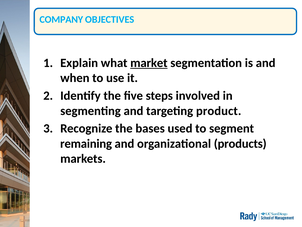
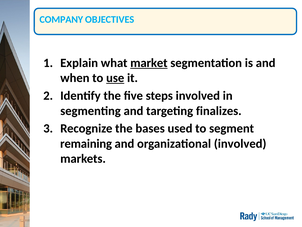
use underline: none -> present (115, 78)
product: product -> finalizes (219, 111)
organizational products: products -> involved (240, 143)
